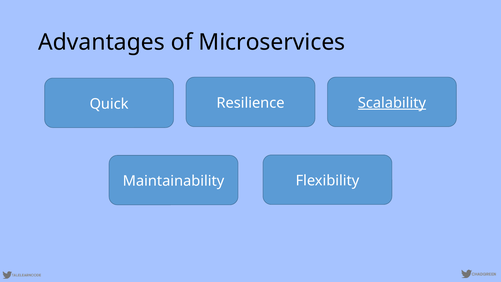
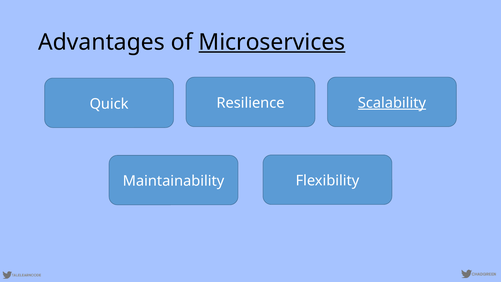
Microservices underline: none -> present (272, 42)
